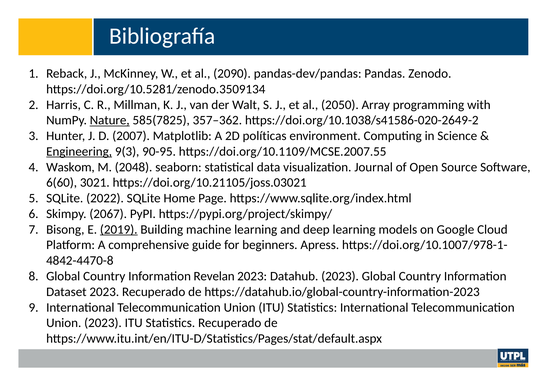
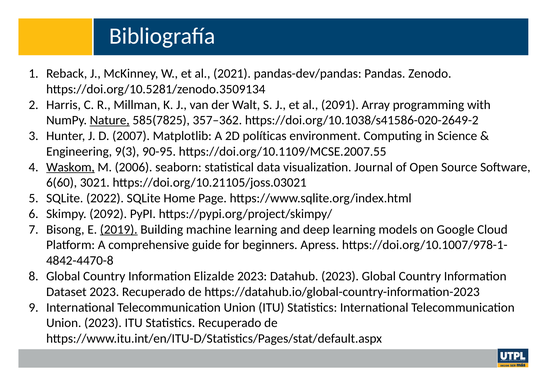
2090: 2090 -> 2021 (232, 74)
2050: 2050 -> 2091 (340, 105)
Engineering underline: present -> none (79, 152)
Waskom underline: none -> present (70, 167)
2048: 2048 -> 2006 (134, 167)
2067: 2067 -> 2092 (108, 214)
Revelan: Revelan -> Elizalde (214, 276)
